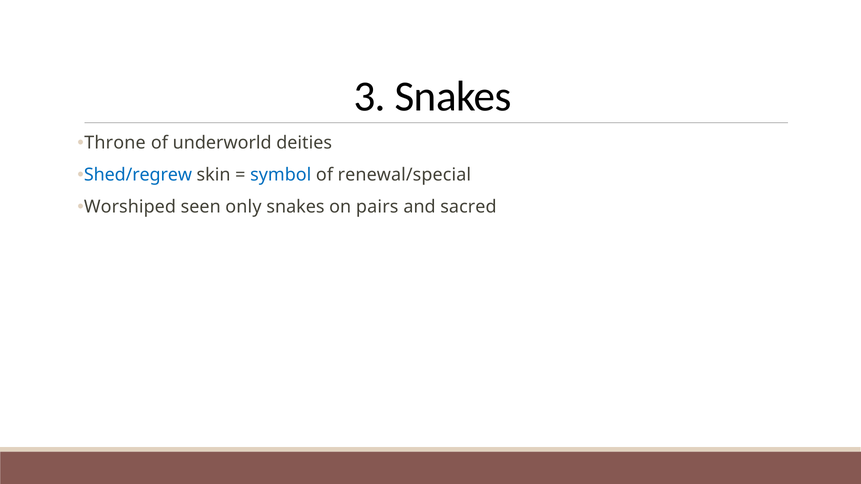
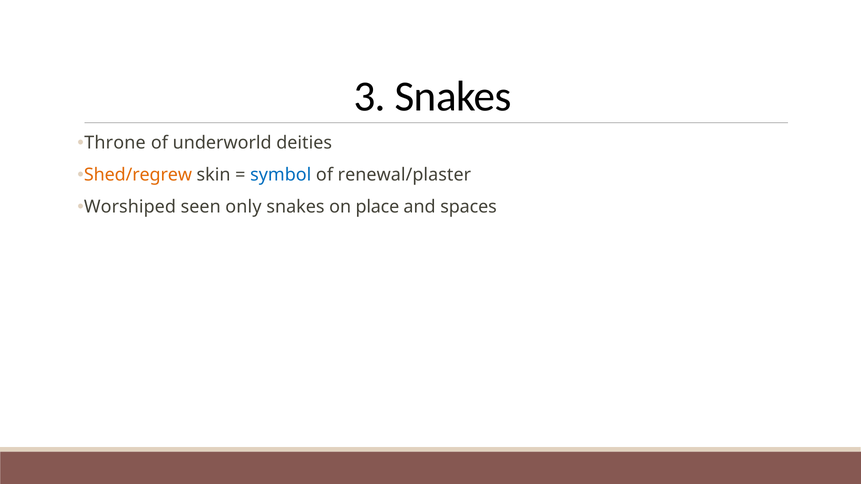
Shed/regrew colour: blue -> orange (138, 175)
renewal/special: renewal/special -> renewal/plaster (404, 175)
pairs: pairs -> place (377, 207)
sacred: sacred -> spaces (469, 207)
